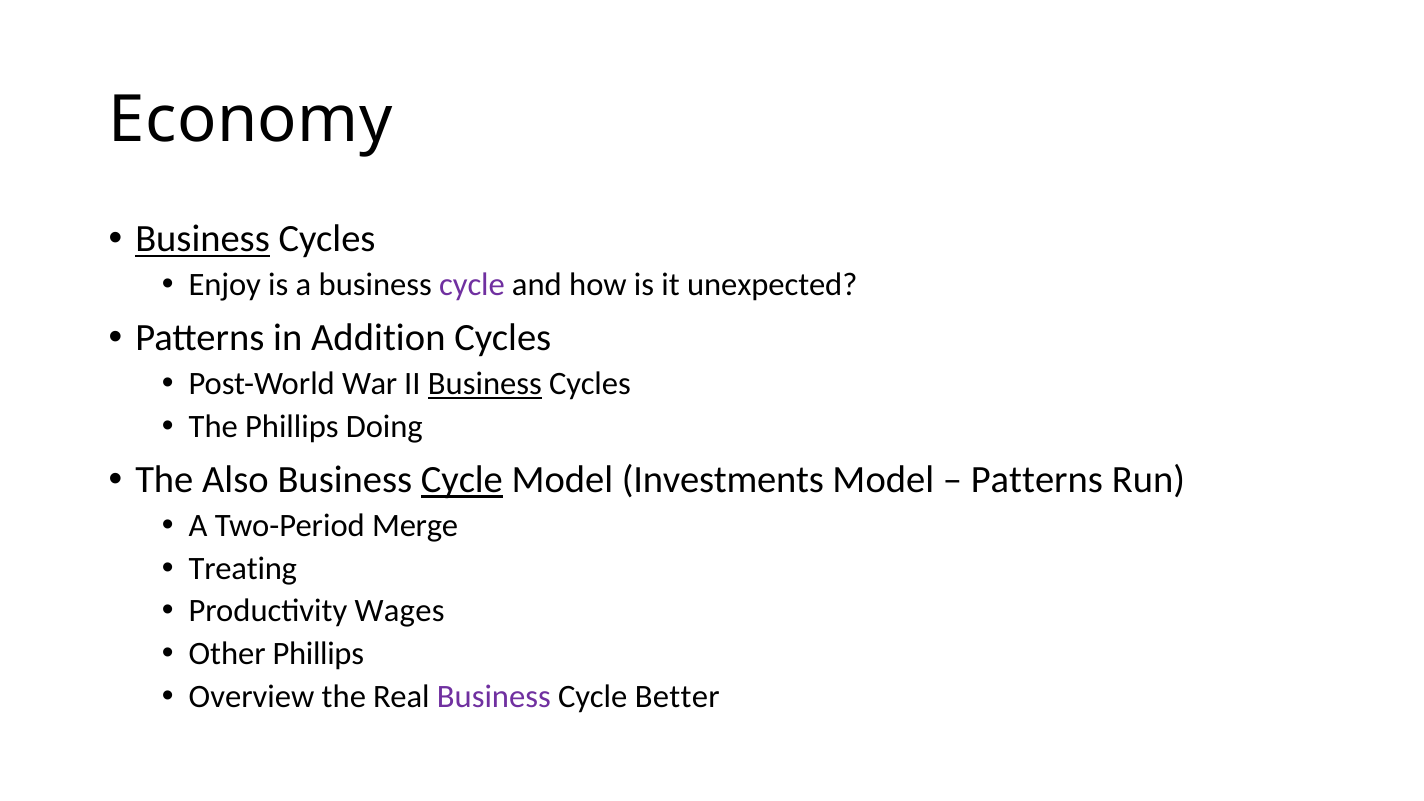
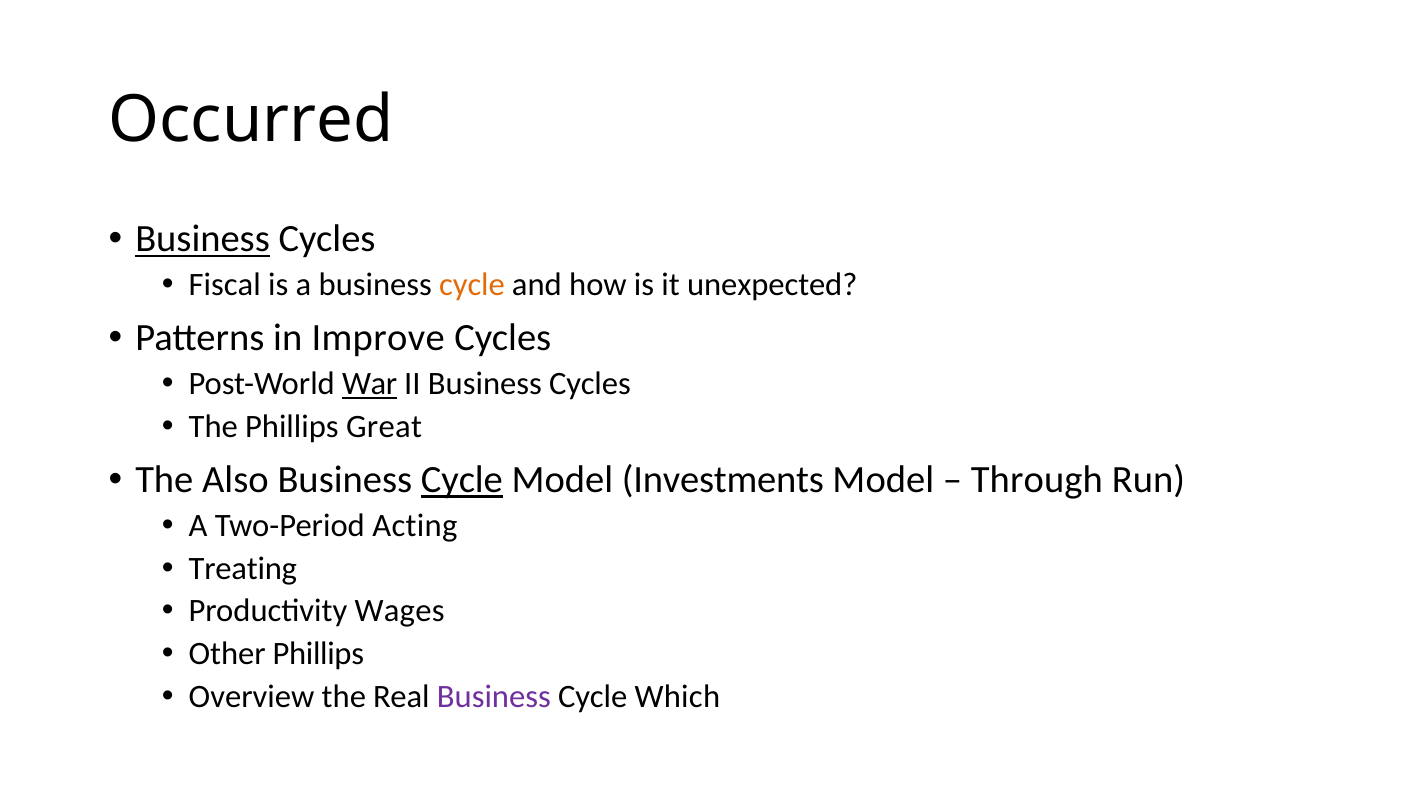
Economy: Economy -> Occurred (251, 120)
Enjoy: Enjoy -> Fiscal (225, 285)
cycle colour: purple -> orange (472, 285)
Addition: Addition -> Improve (378, 338)
War underline: none -> present (370, 384)
Business underline: present -> none (485, 384)
Doing: Doing -> Great (384, 427)
Patterns: Patterns -> Through (1037, 480)
Merge: Merge -> Acting (415, 526)
Better: Better -> Which (677, 696)
